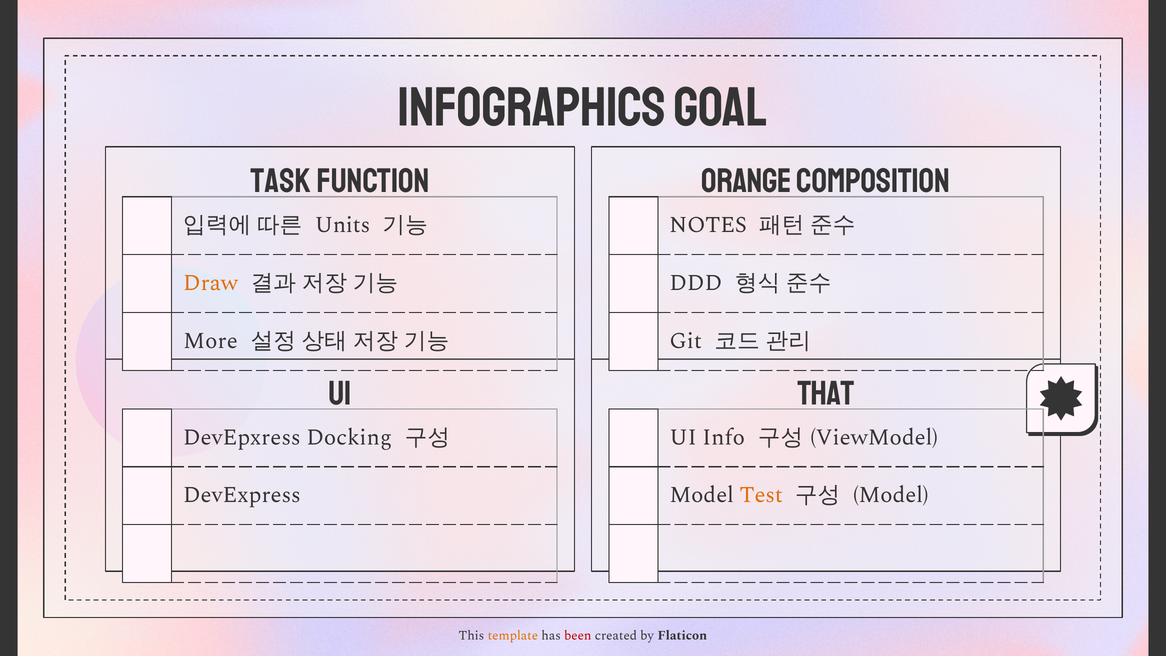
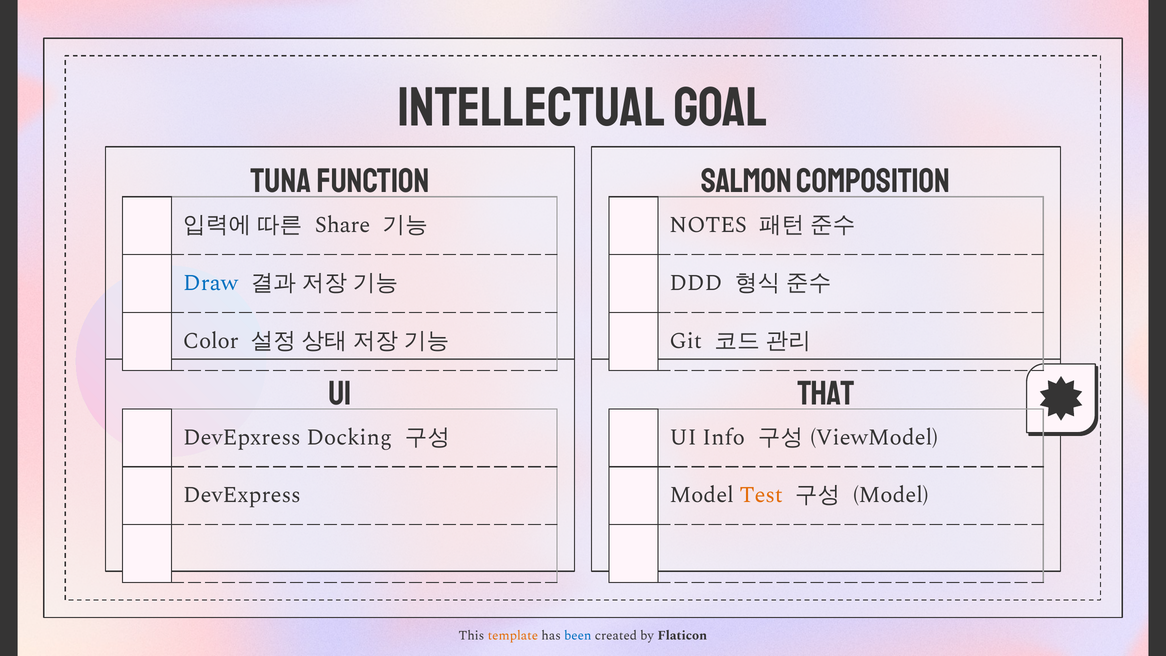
Infographics: Infographics -> Intellectual (532, 108)
Task: Task -> Tuna (281, 181)
Orange: Orange -> Salmon (746, 181)
Units: Units -> Share (343, 225)
Draw colour: orange -> blue (211, 283)
More: More -> Color (211, 341)
been colour: red -> blue (578, 636)
